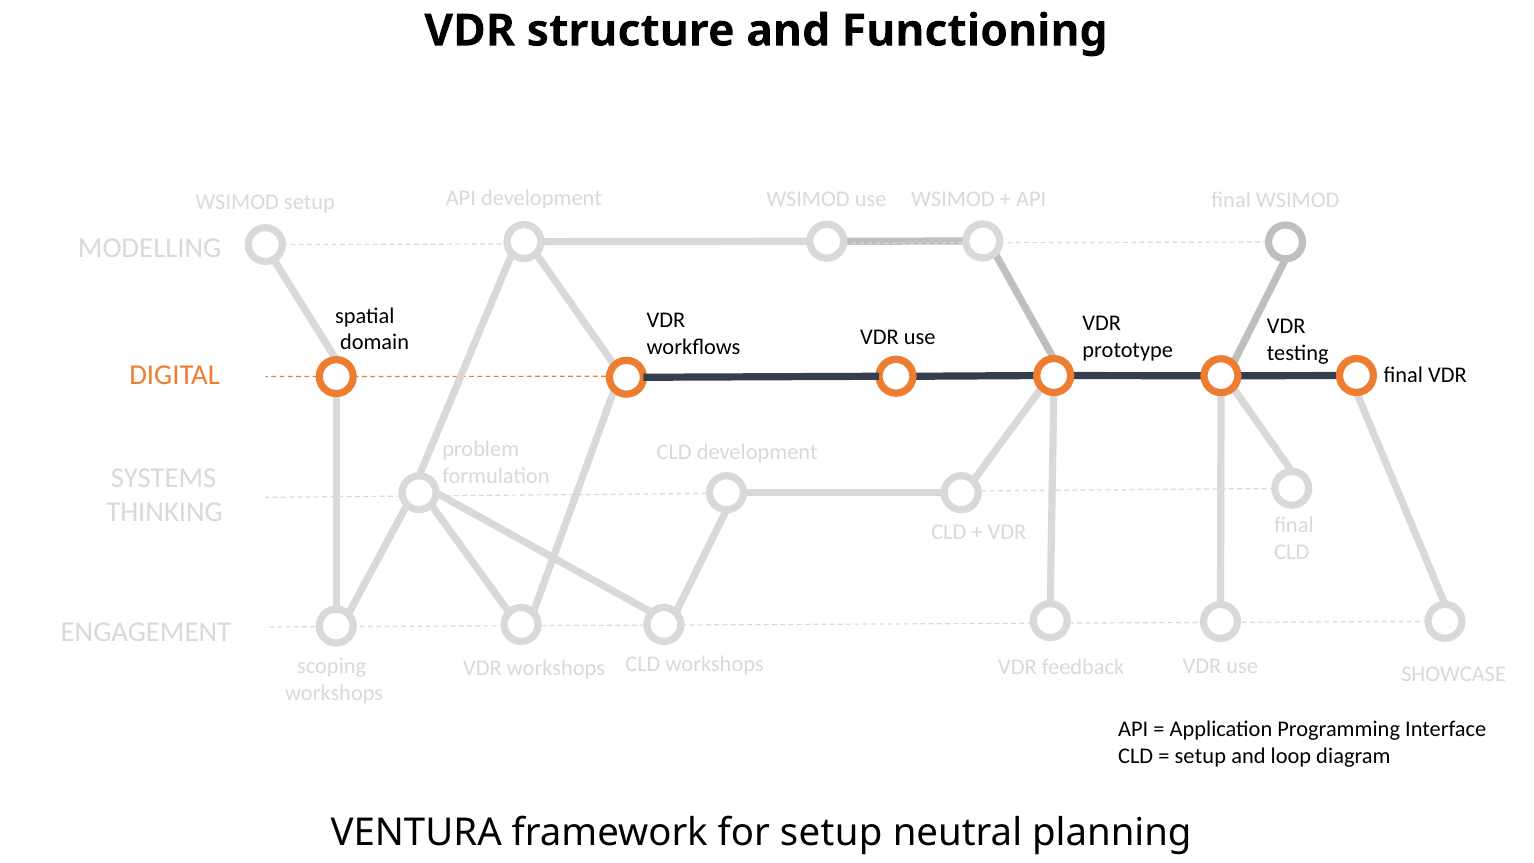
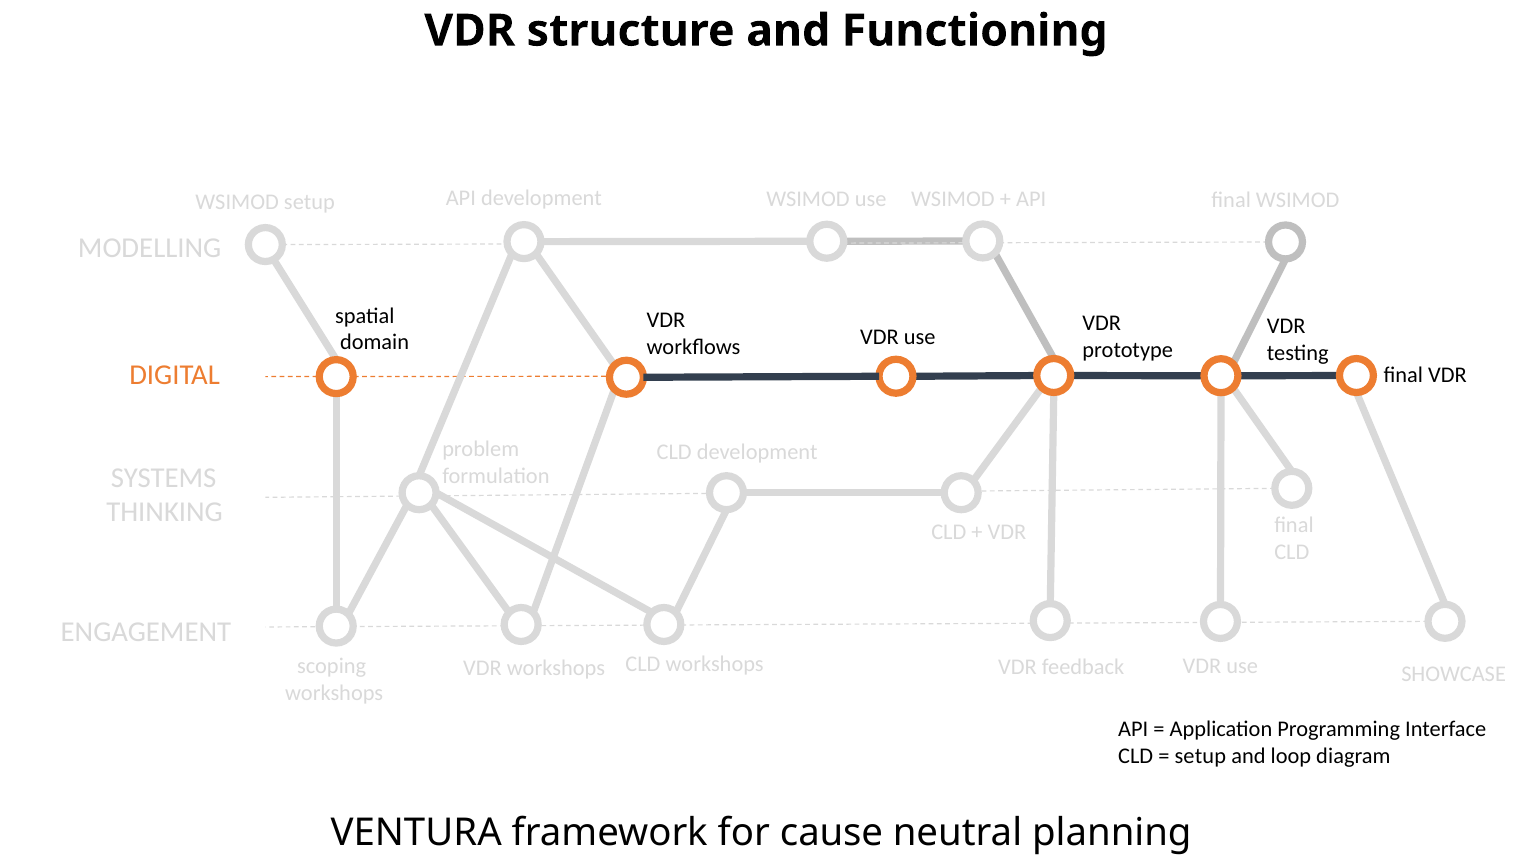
for setup: setup -> cause (832, 833)
